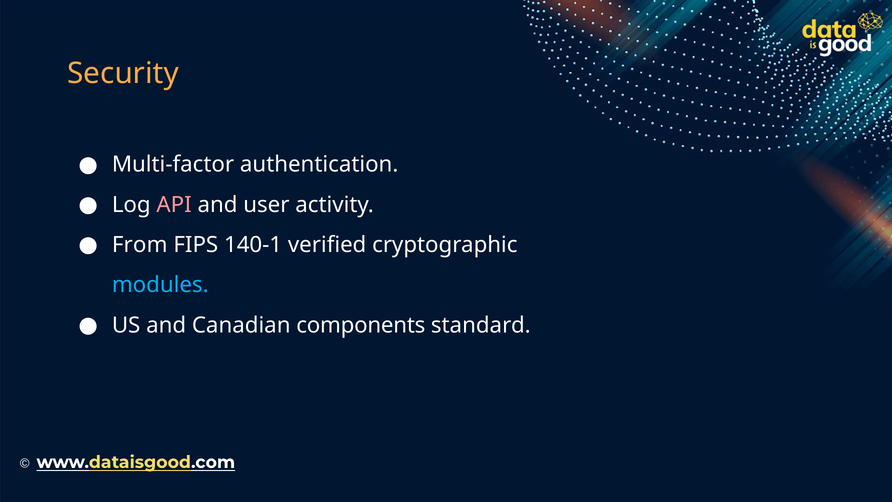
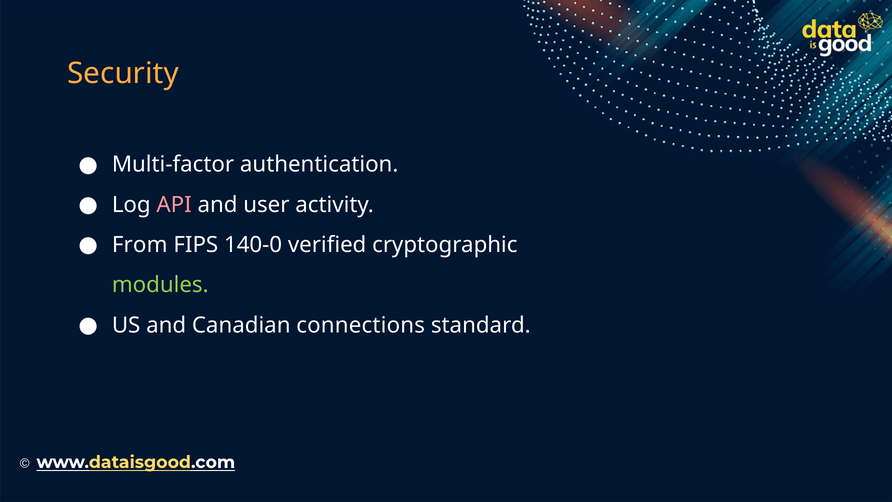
140-1: 140-1 -> 140-0 (253, 245)
modules colour: light blue -> light green (160, 285)
components: components -> connections (361, 325)
